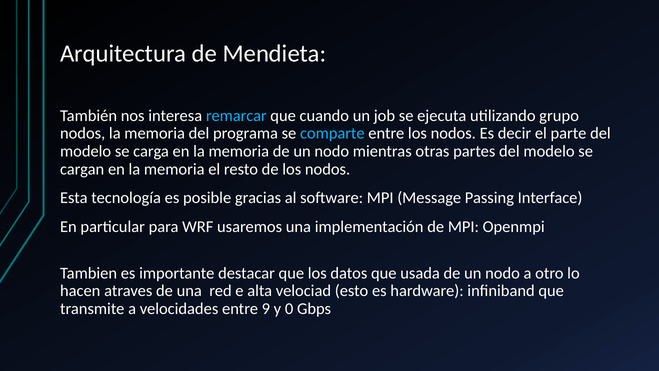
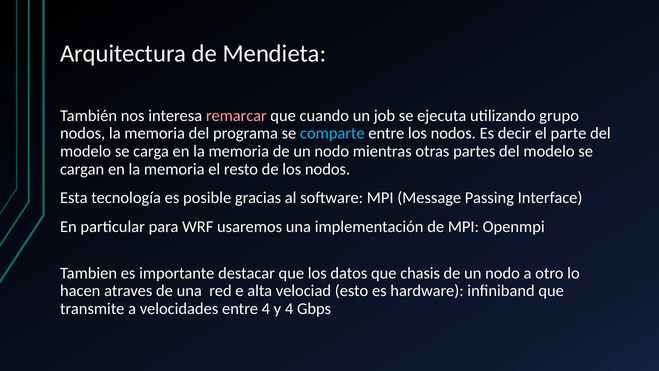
remarcar colour: light blue -> pink (236, 116)
usada: usada -> chasis (420, 273)
entre 9: 9 -> 4 (266, 309)
y 0: 0 -> 4 (289, 309)
